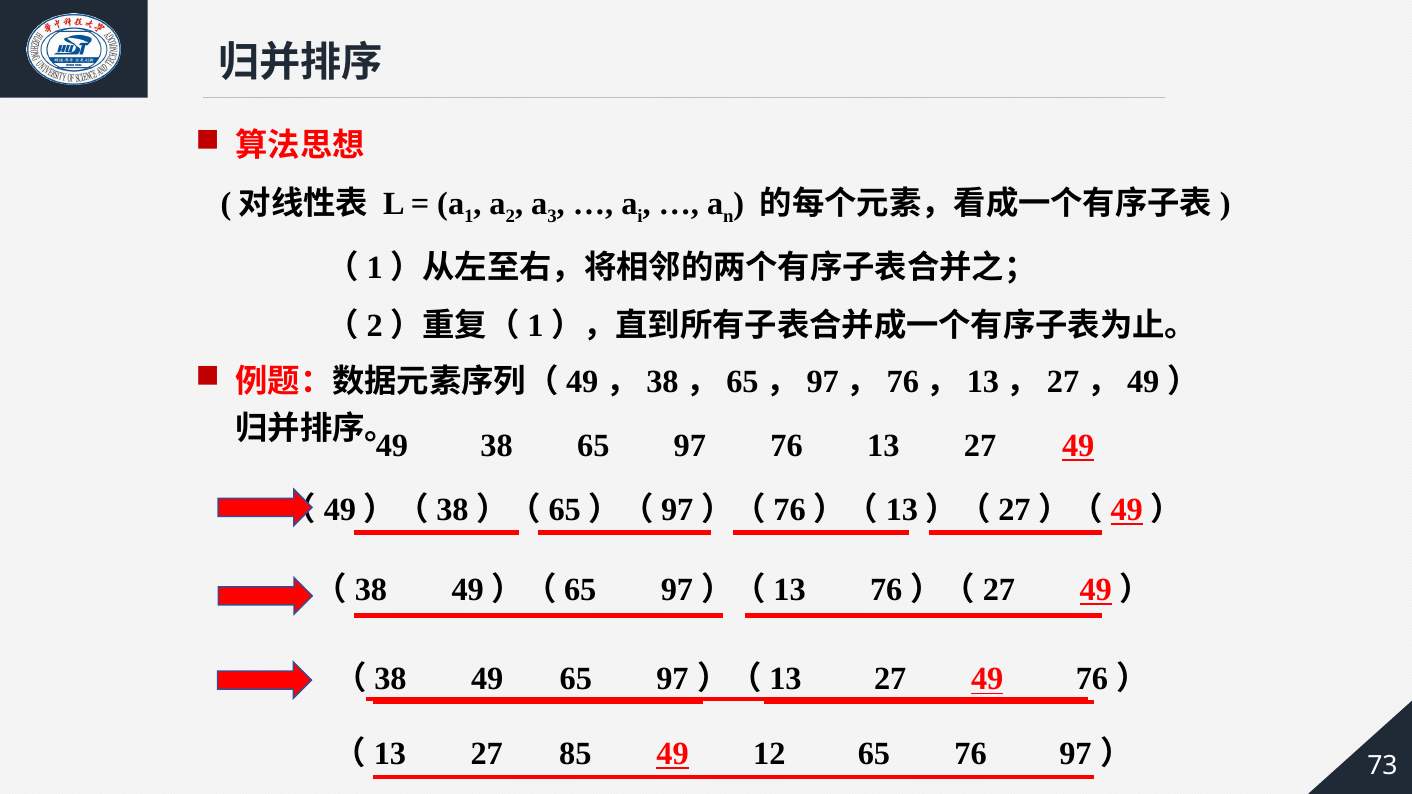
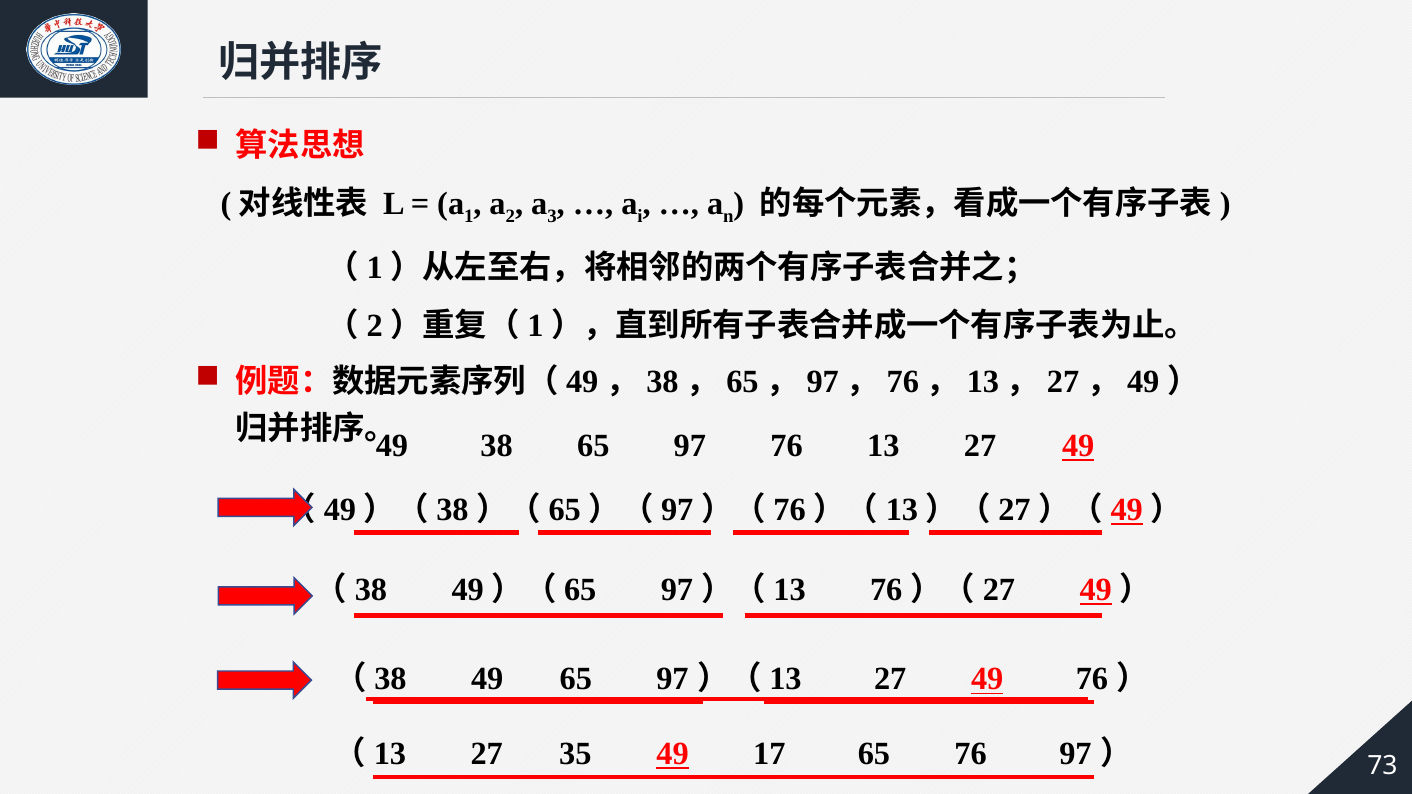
85: 85 -> 35 (575, 754)
12: 12 -> 17 (769, 754)
